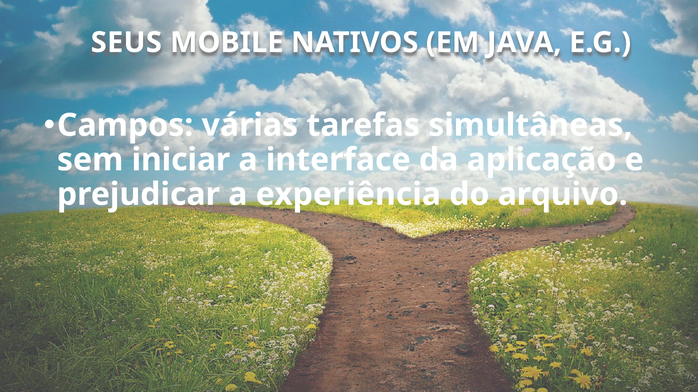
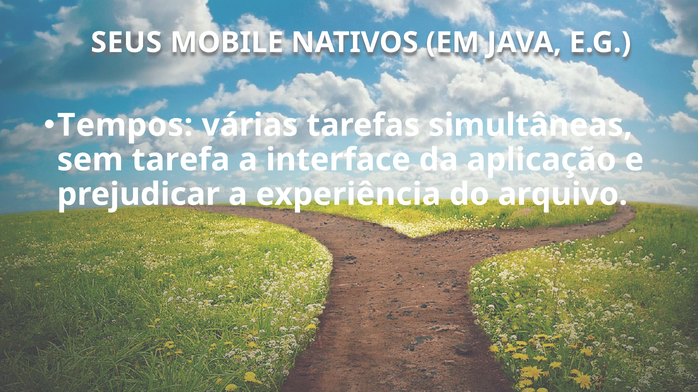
Campos: Campos -> Tempos (125, 125)
iniciar: iniciar -> tarefa (181, 160)
